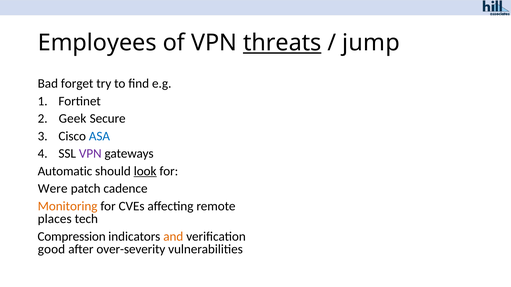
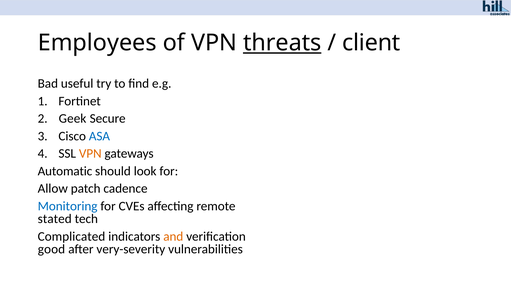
jump: jump -> client (371, 43)
forget: forget -> useful (77, 84)
VPN colour: purple -> orange (90, 154)
look underline: present -> none (145, 171)
Were: Were -> Allow (53, 189)
Monitoring colour: orange -> blue (68, 206)
places: places -> stated (55, 219)
Compression: Compression -> Complicated (71, 237)
over-severity: over-severity -> very-severity (131, 250)
